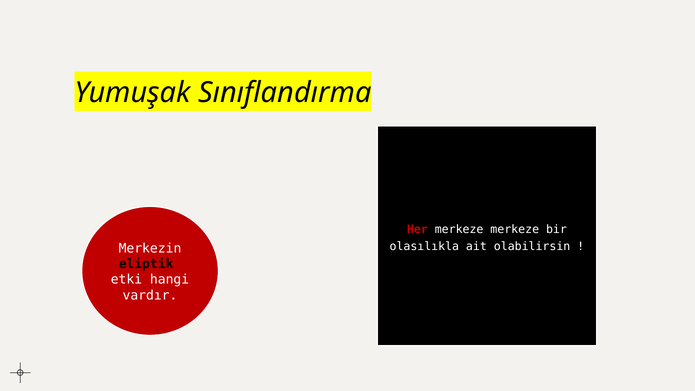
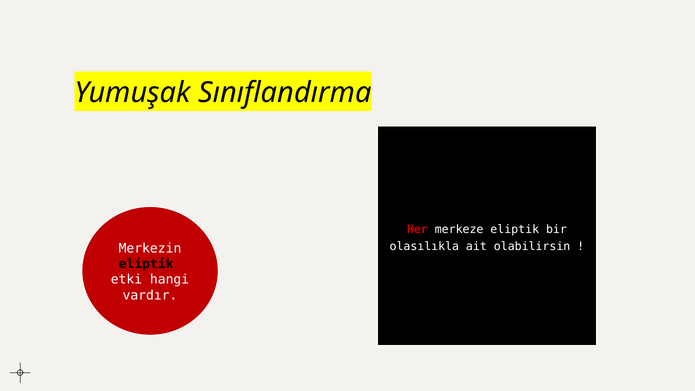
merkeze merkeze: merkeze -> eliptik (515, 229)
